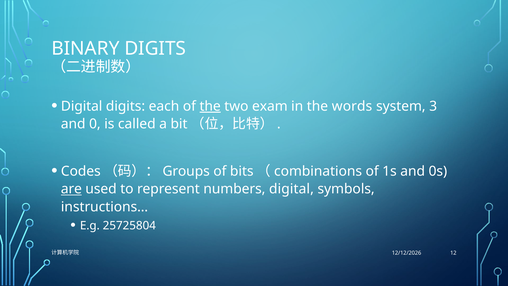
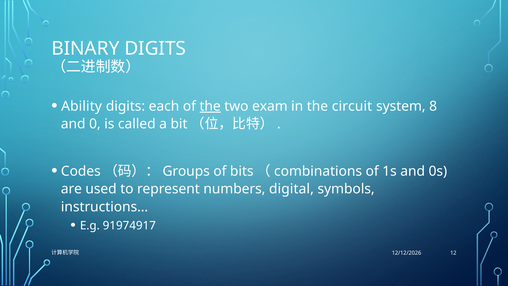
Digital: Digital -> Ability (82, 106)
words: words -> circuit (352, 106)
3: 3 -> 8 (433, 106)
are underline: present -> none (71, 189)
25725804: 25725804 -> 91974917 (129, 225)
